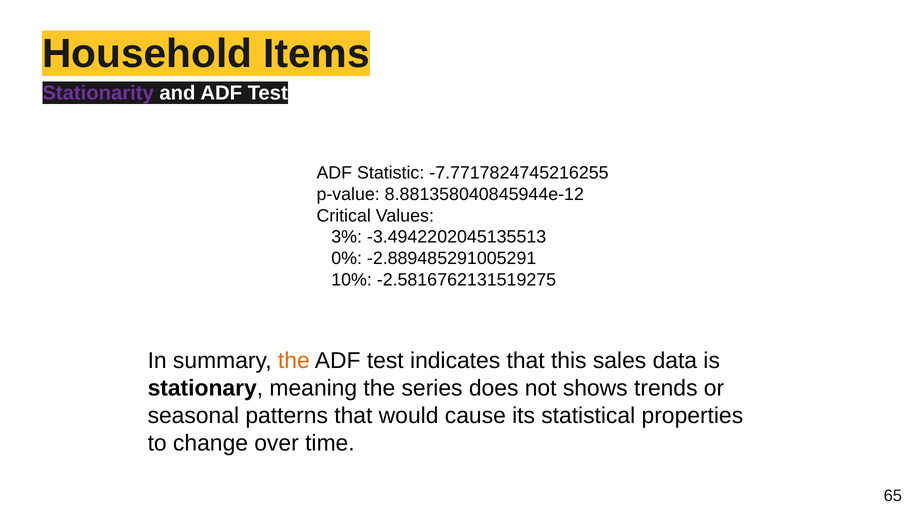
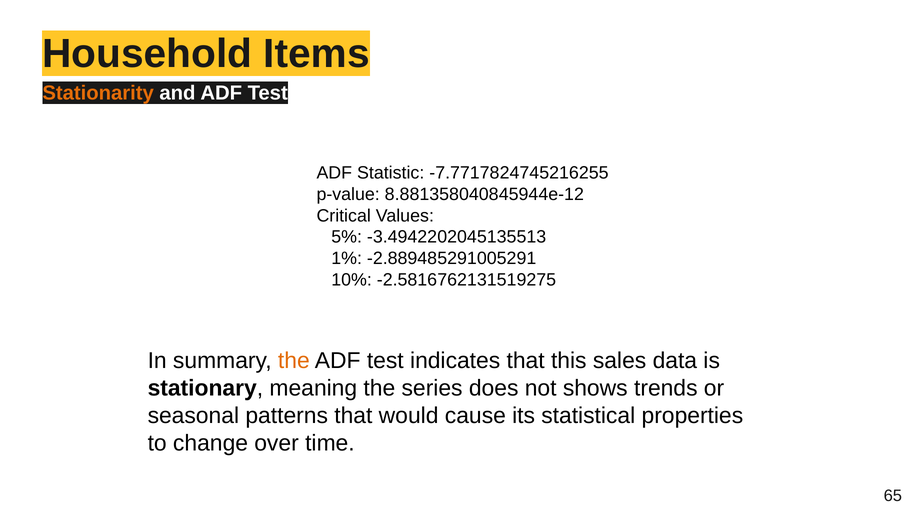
Stationarity colour: purple -> orange (98, 93)
3%: 3% -> 5% (347, 237)
0%: 0% -> 1% (347, 258)
